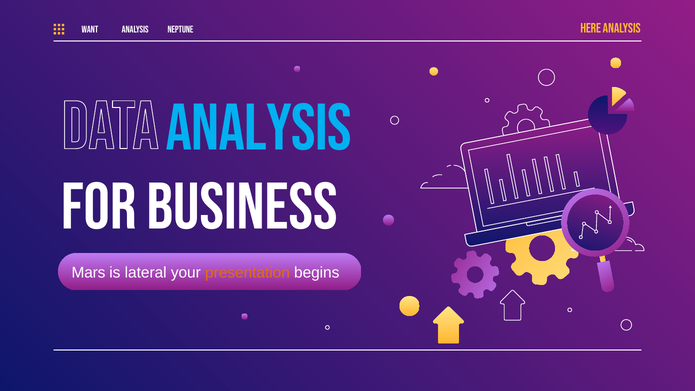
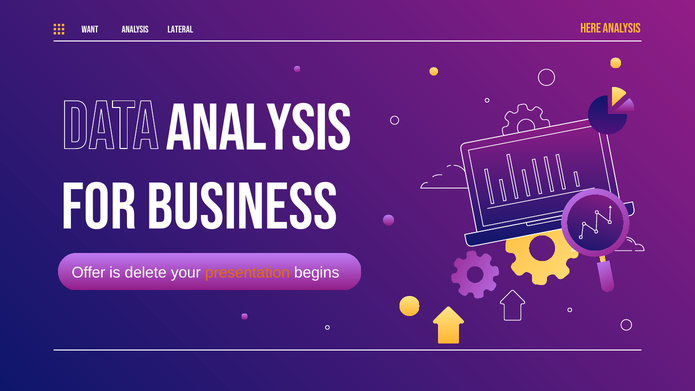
NEPTUNE: NEPTUNE -> LATERAL (180, 30)
ANALYSIS colour: light blue -> white (259, 128)
Mars: Mars -> Offer (88, 273)
lateral: lateral -> delete (146, 273)
